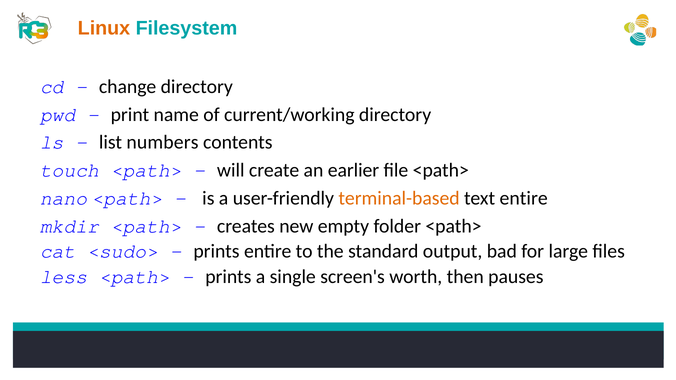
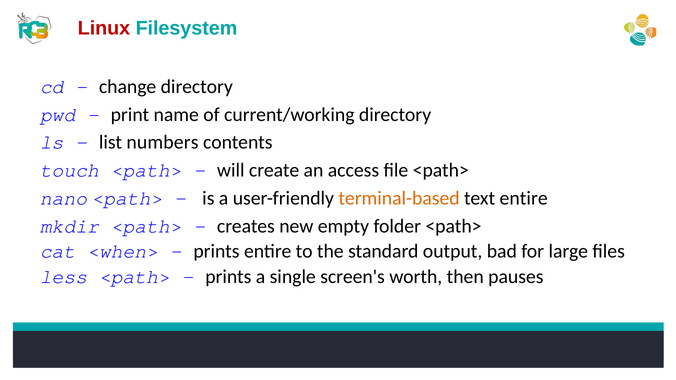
Linux colour: orange -> red (104, 28)
earlier: earlier -> access (353, 170)
<sudo>: <sudo> -> <when> (123, 251)
